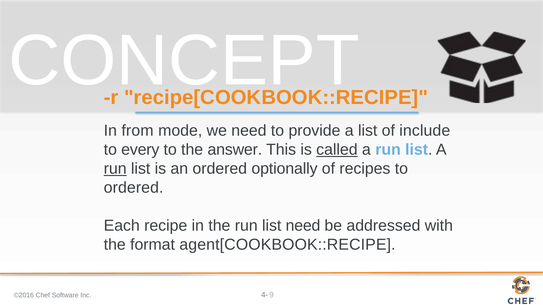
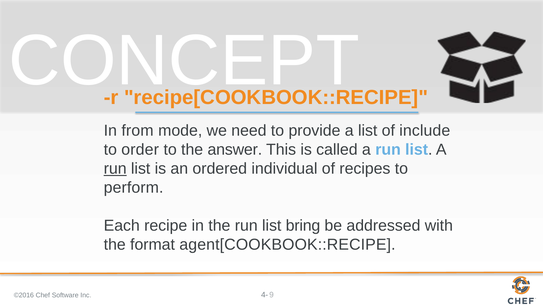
every: every -> order (140, 150)
called underline: present -> none (337, 150)
optionally: optionally -> individual (284, 169)
ordered: ordered -> perform (134, 188)
list need: need -> bring (303, 226)
